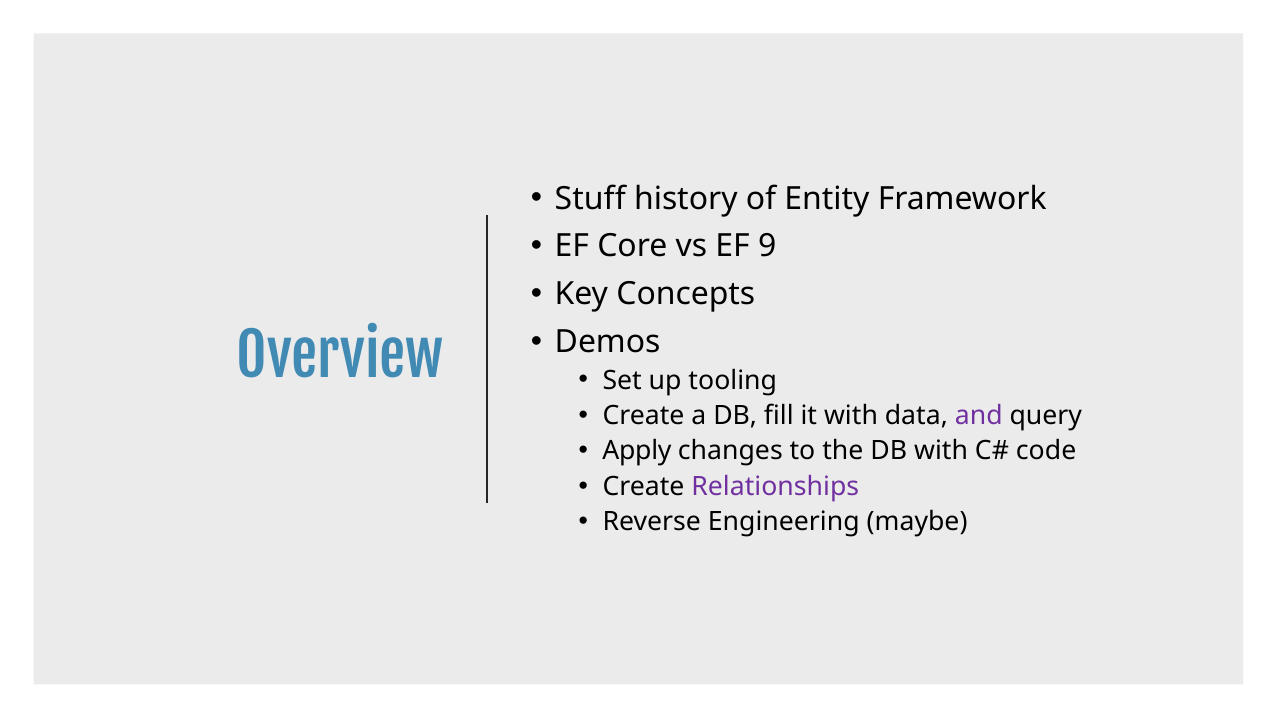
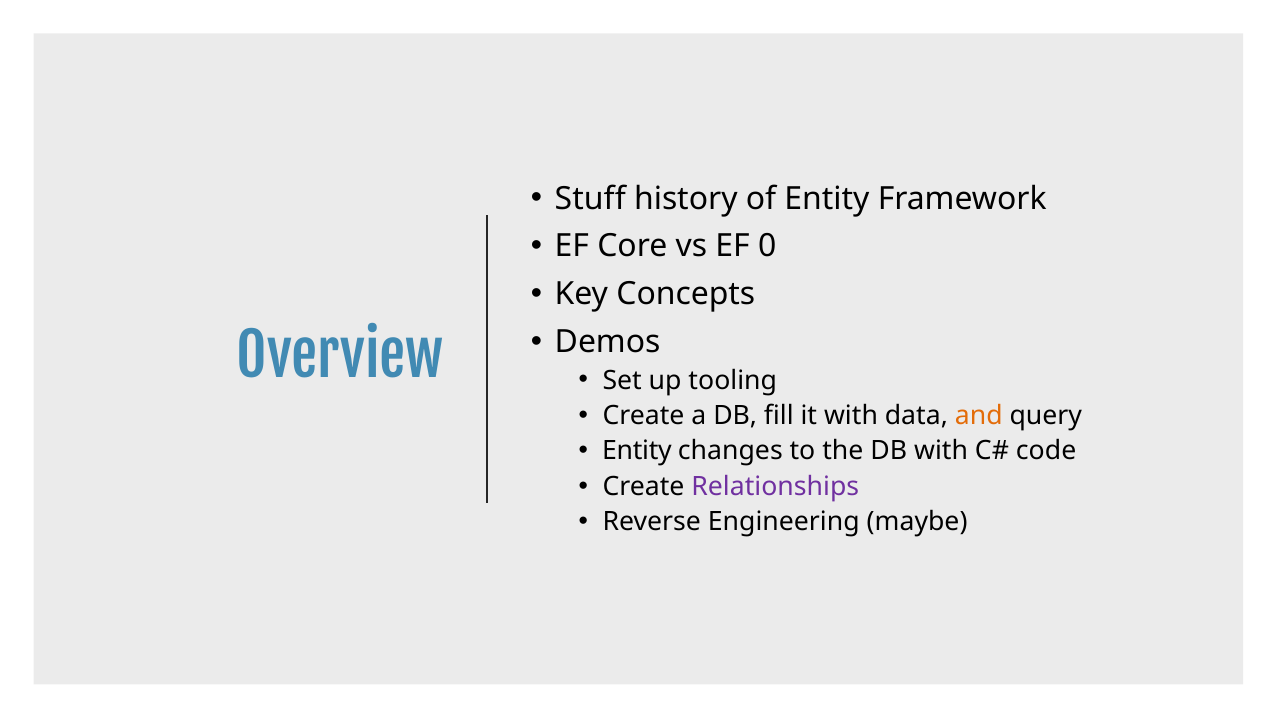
9: 9 -> 0 (767, 247)
and colour: purple -> orange (979, 416)
Apply: Apply -> Entity (637, 451)
